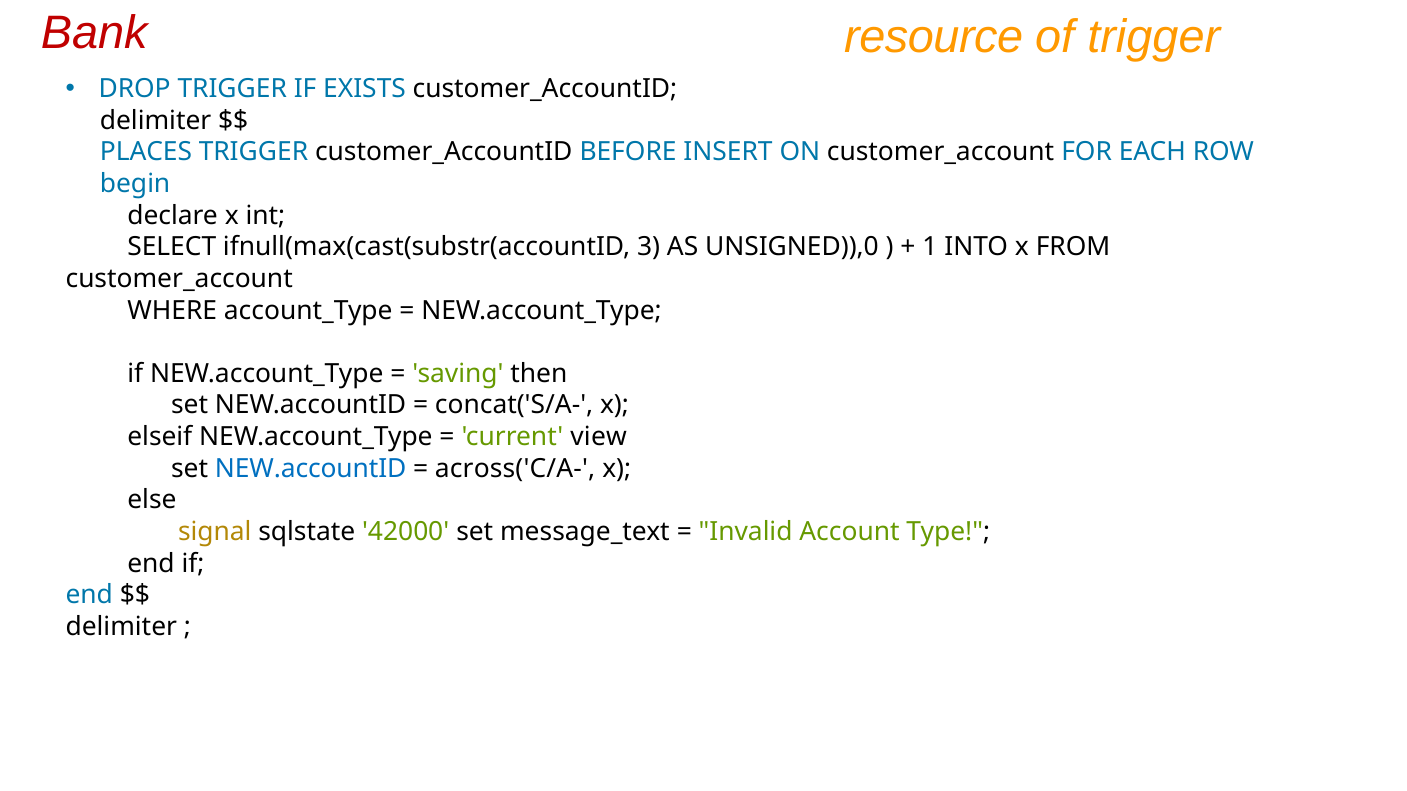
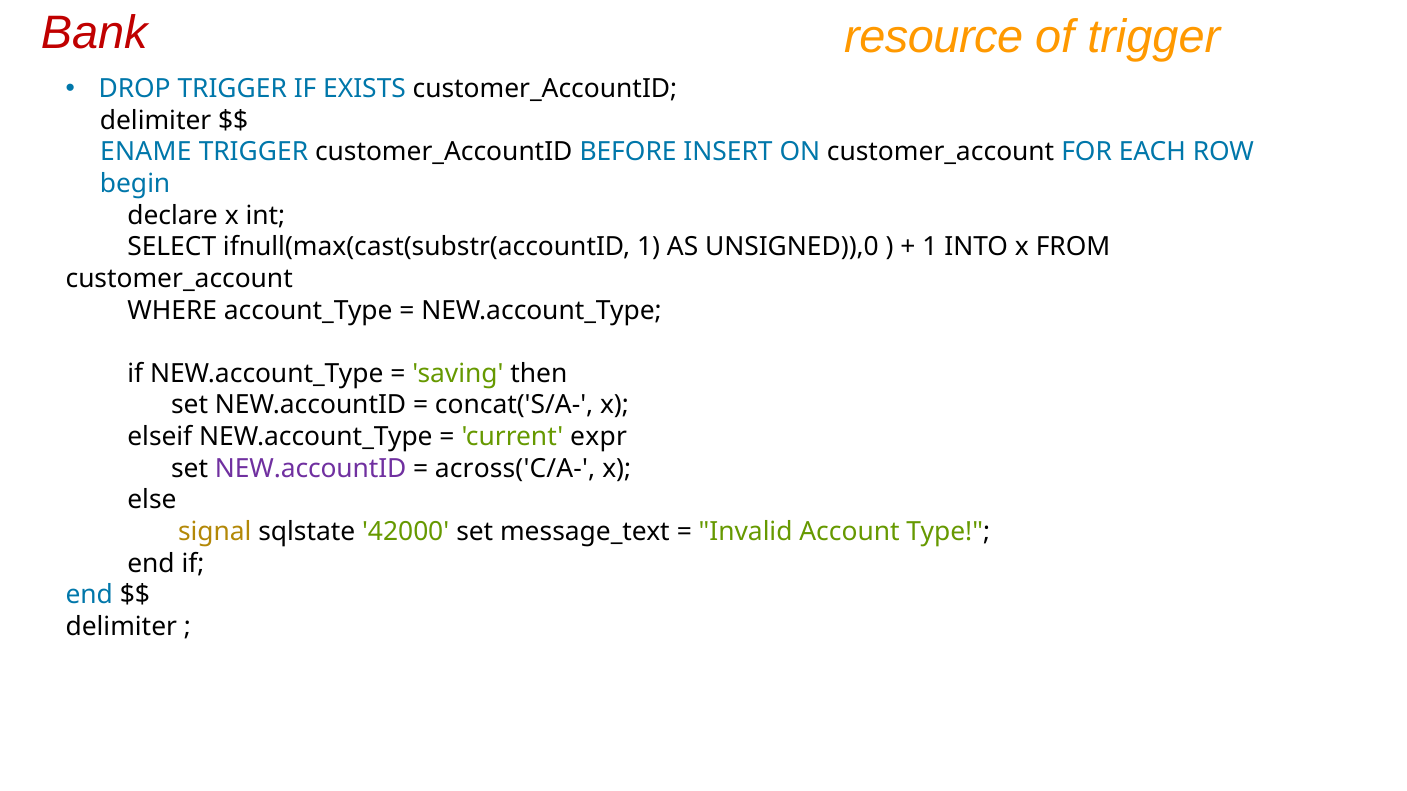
PLACES: PLACES -> ENAME (146, 152)
ifnull(max(cast(substr(accountID 3: 3 -> 1 (649, 247)
view: view -> expr (599, 437)
NEW.accountID colour: blue -> purple (311, 469)
